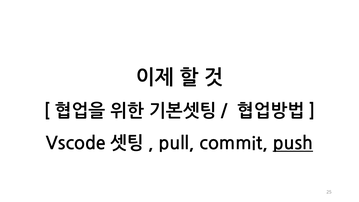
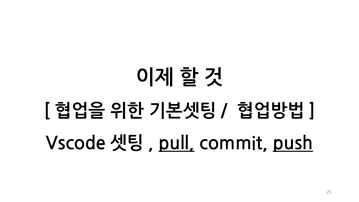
pull underline: none -> present (176, 143)
